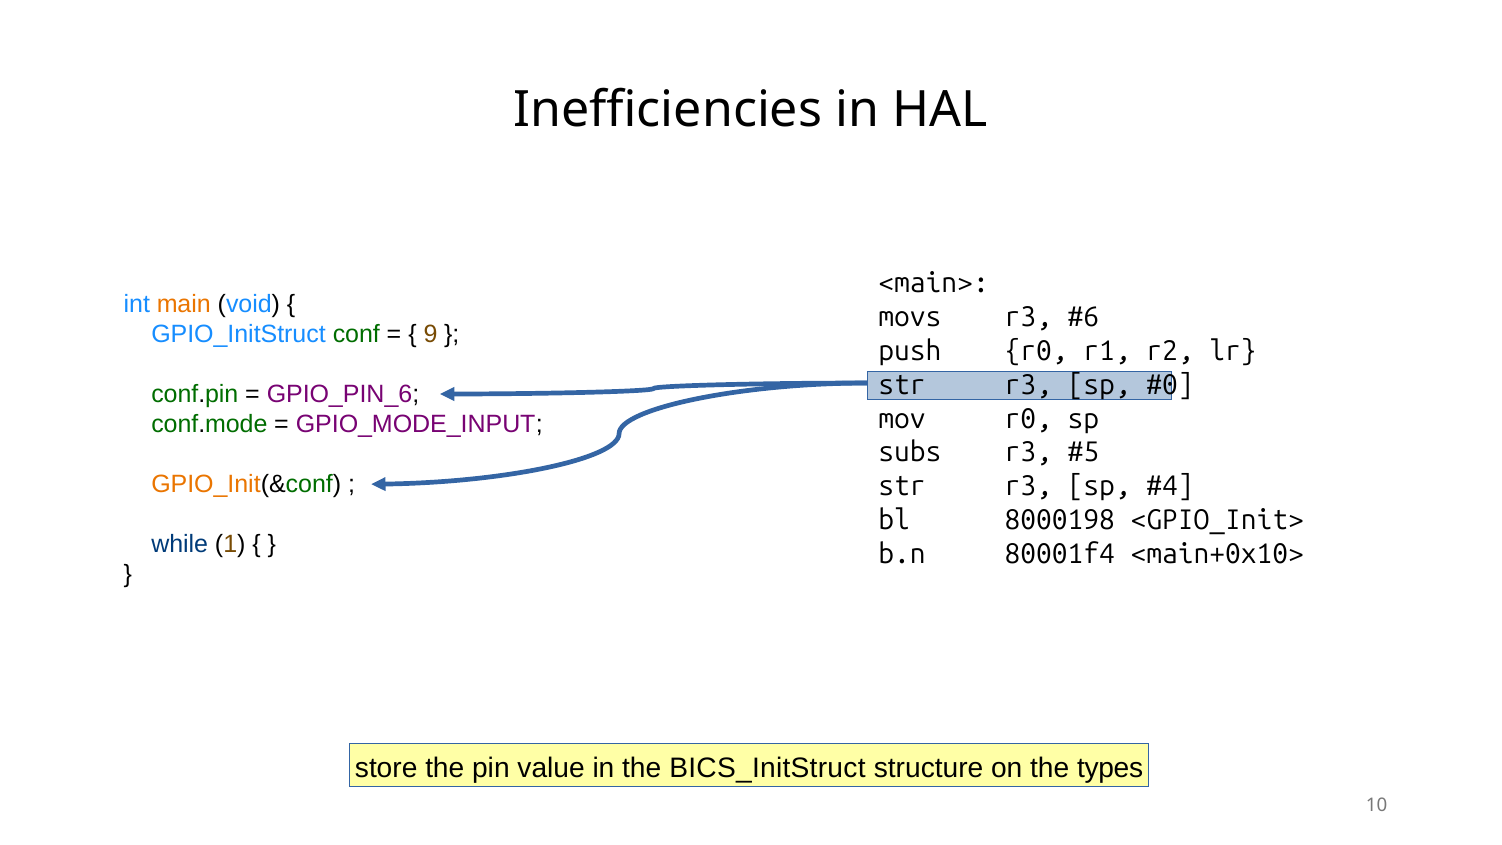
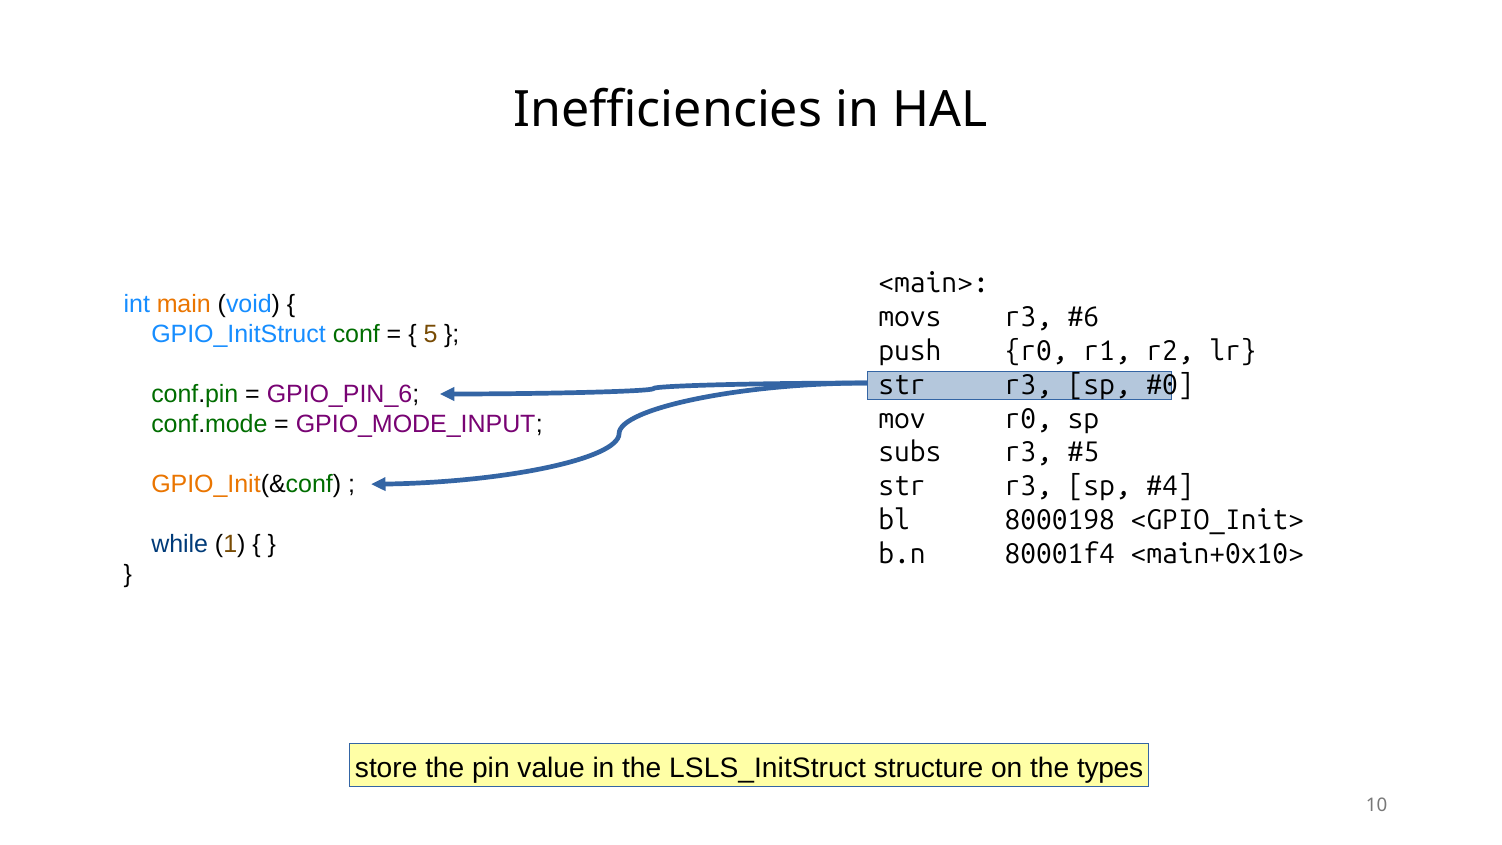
9: 9 -> 5 (430, 334)
BICS_InitStruct: BICS_InitStruct -> LSLS_InitStruct (768, 768)
